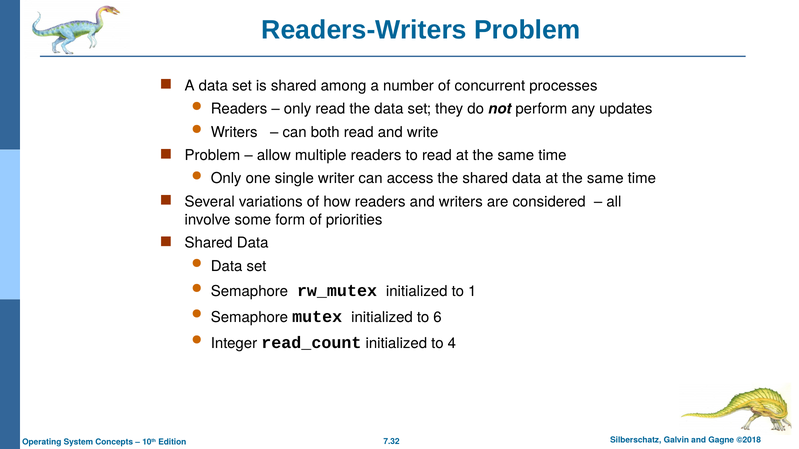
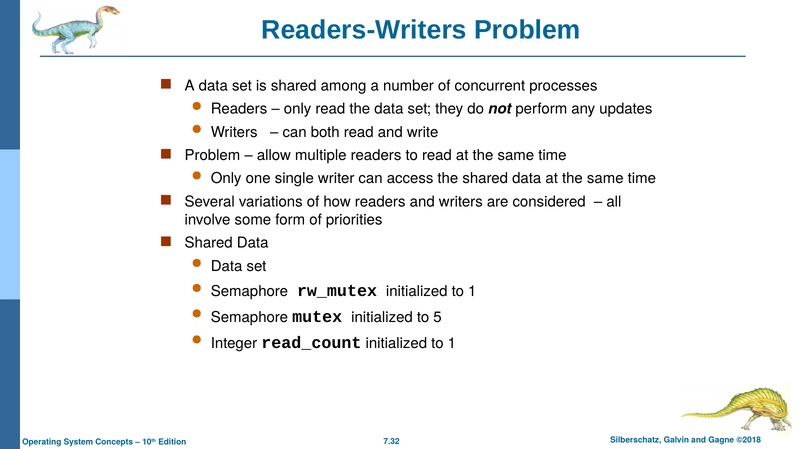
6: 6 -> 5 (438, 318)
read_count initialized to 4: 4 -> 1 (452, 343)
